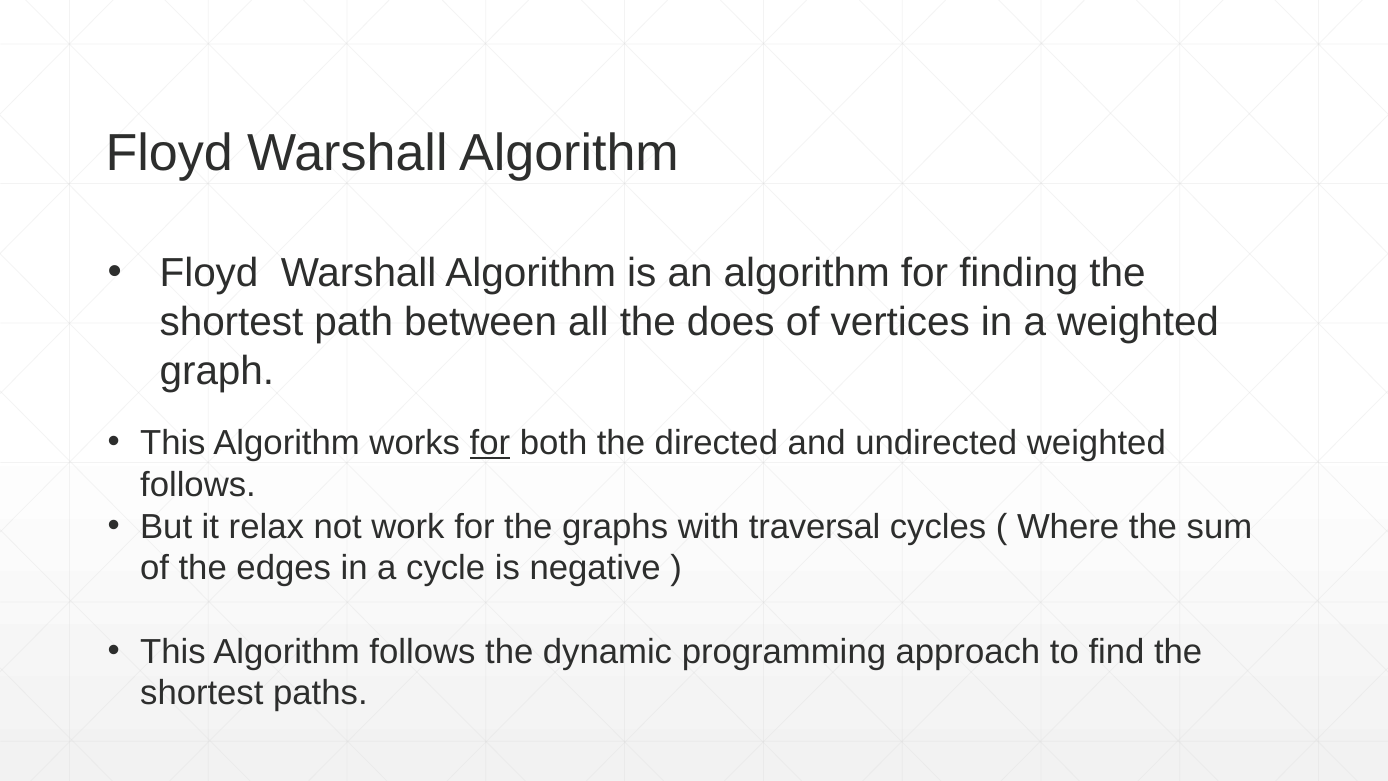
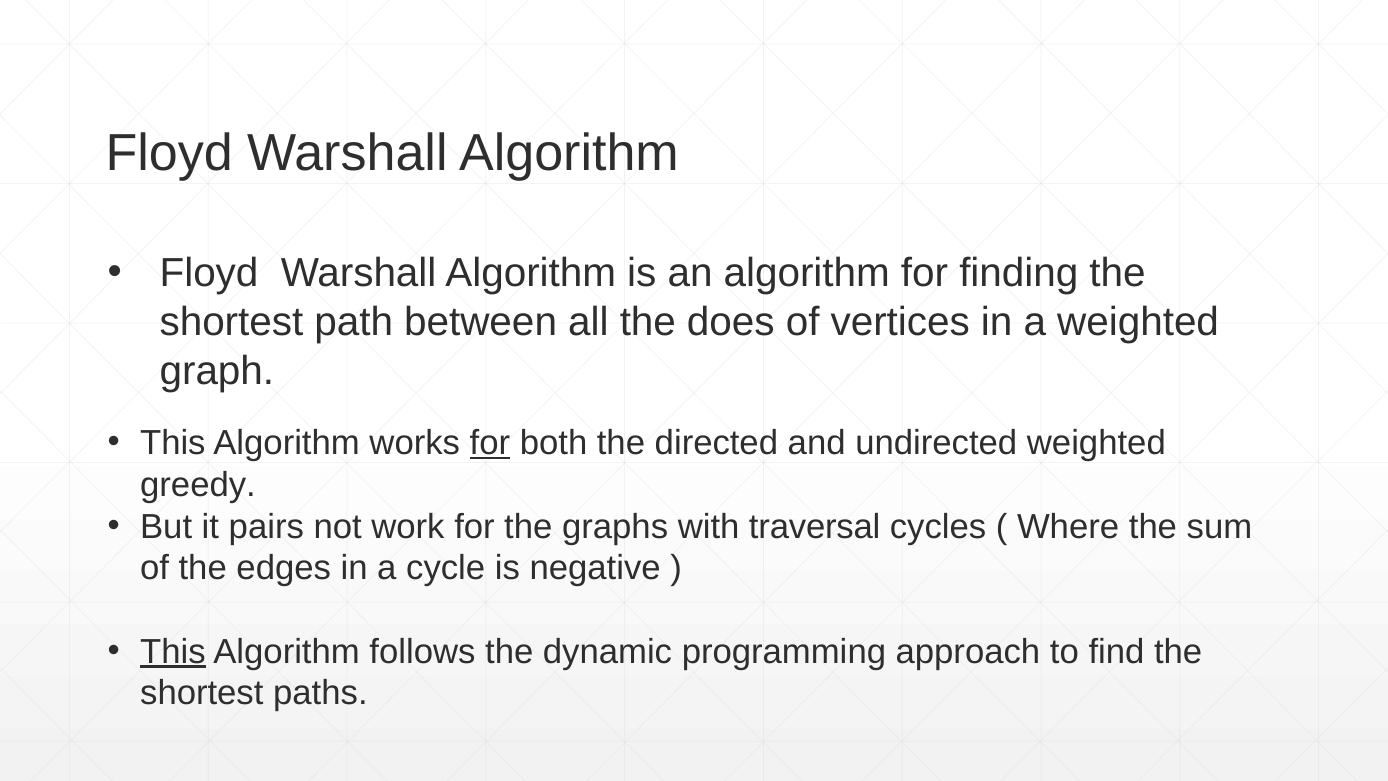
follows: follows -> greedy (198, 485)
relax: relax -> pairs (266, 526)
This underline: none -> present (173, 651)
